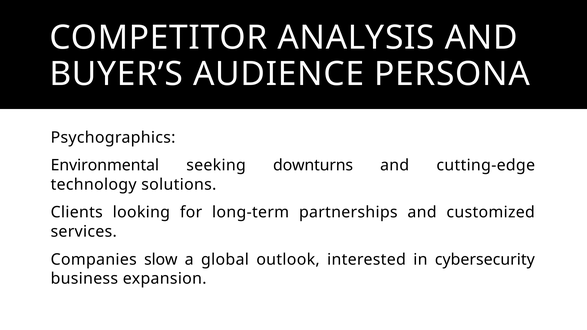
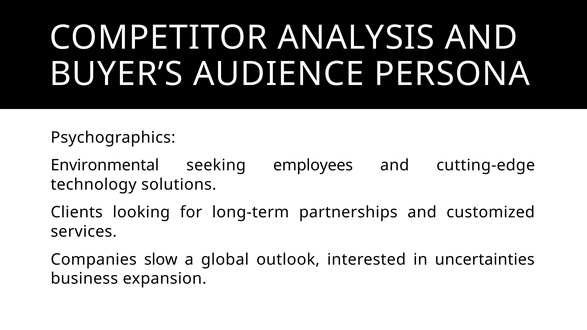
downturns: downturns -> employees (313, 165)
cybersecurity: cybersecurity -> uncertainties (485, 260)
